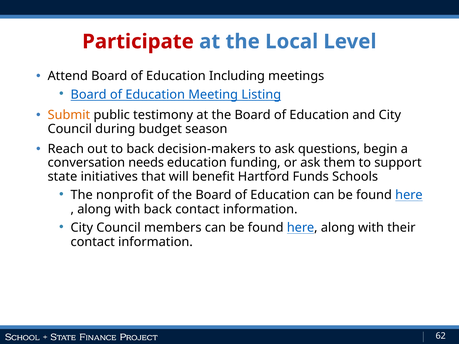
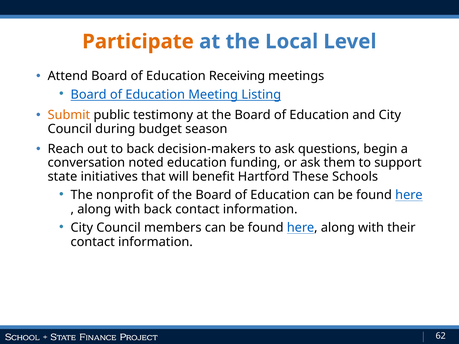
Participate colour: red -> orange (138, 42)
Including: Including -> Receiving (237, 76)
needs: needs -> noted (146, 163)
Funds: Funds -> These (311, 177)
